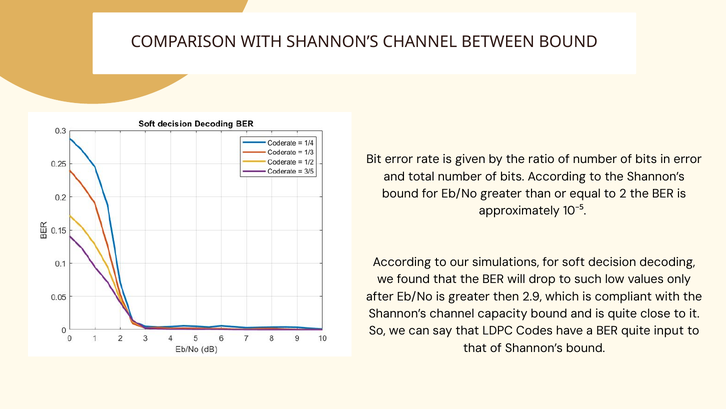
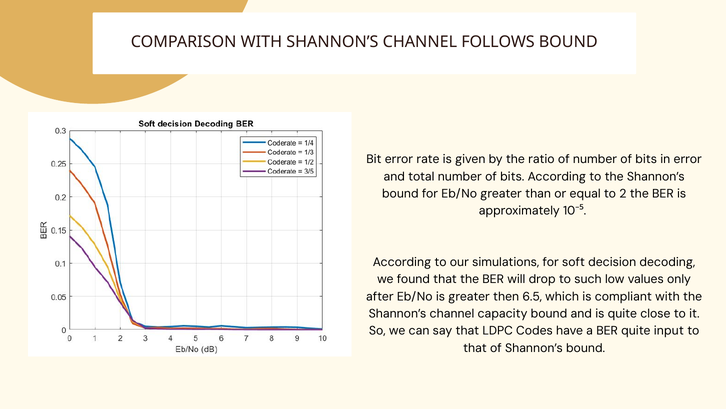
BETWEEN: BETWEEN -> FOLLOWS (498, 42)
2.9: 2.9 -> 6.5 (532, 296)
